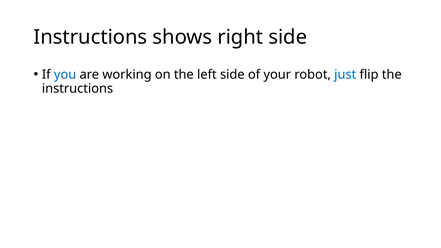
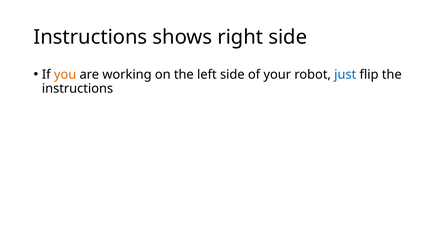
you colour: blue -> orange (65, 75)
